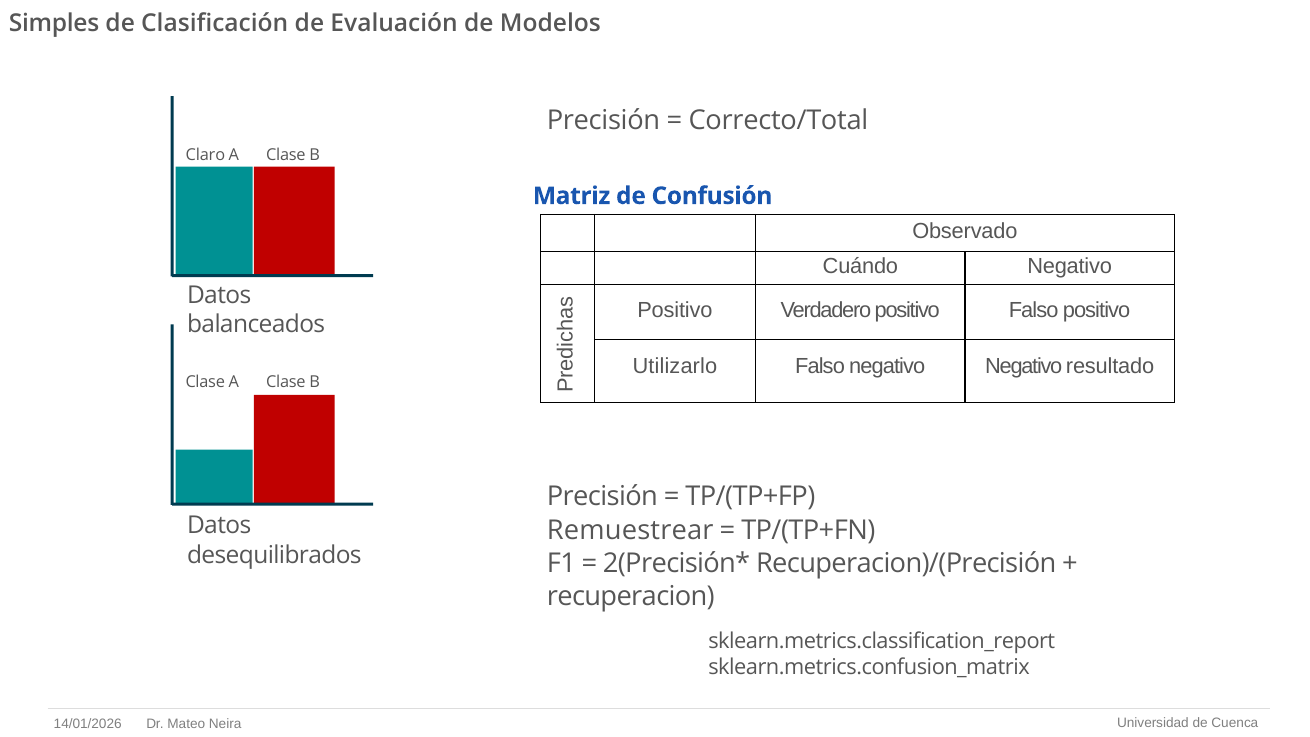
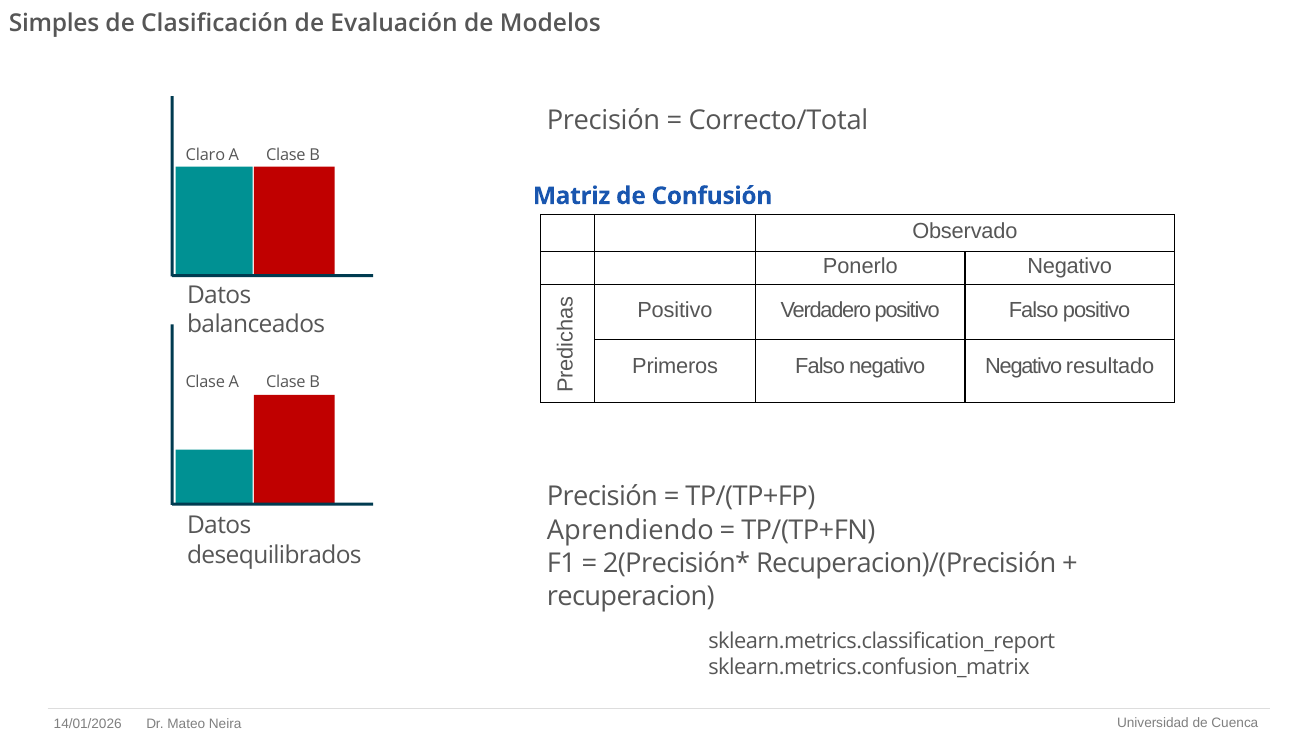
Cuándo: Cuándo -> Ponerlo (860, 267)
Utilizarlo: Utilizarlo -> Primeros (675, 366)
Remuestrear: Remuestrear -> Aprendiendo (630, 531)
